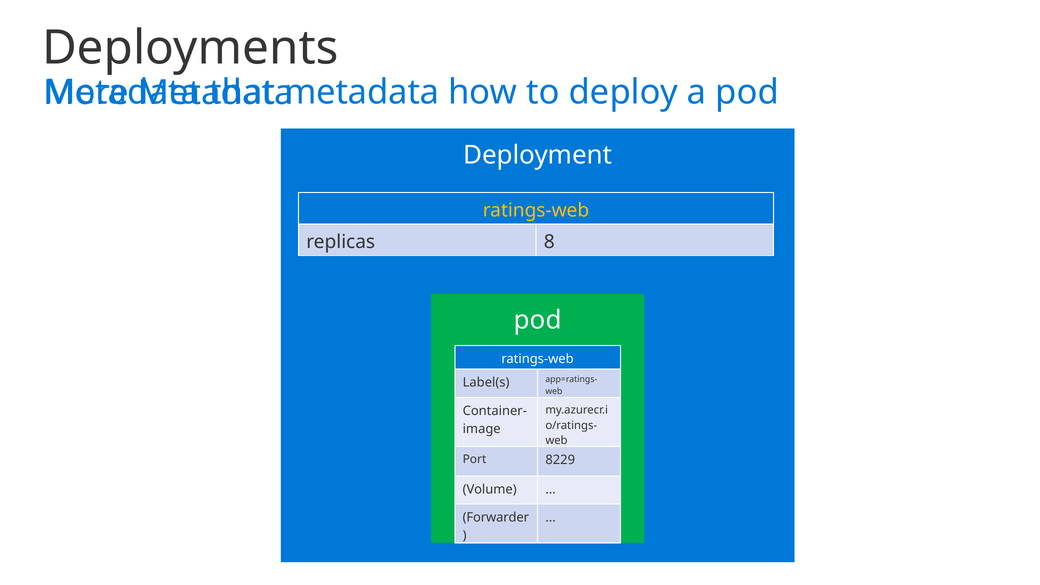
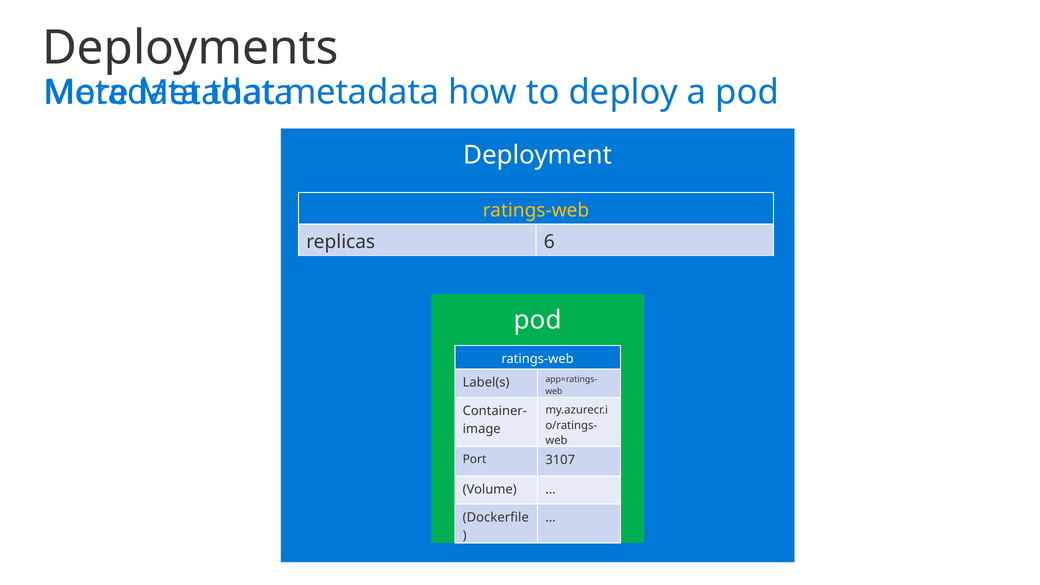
8: 8 -> 6 (549, 242)
8229: 8229 -> 3107 (560, 460)
Forwarder: Forwarder -> Dockerfile (496, 518)
